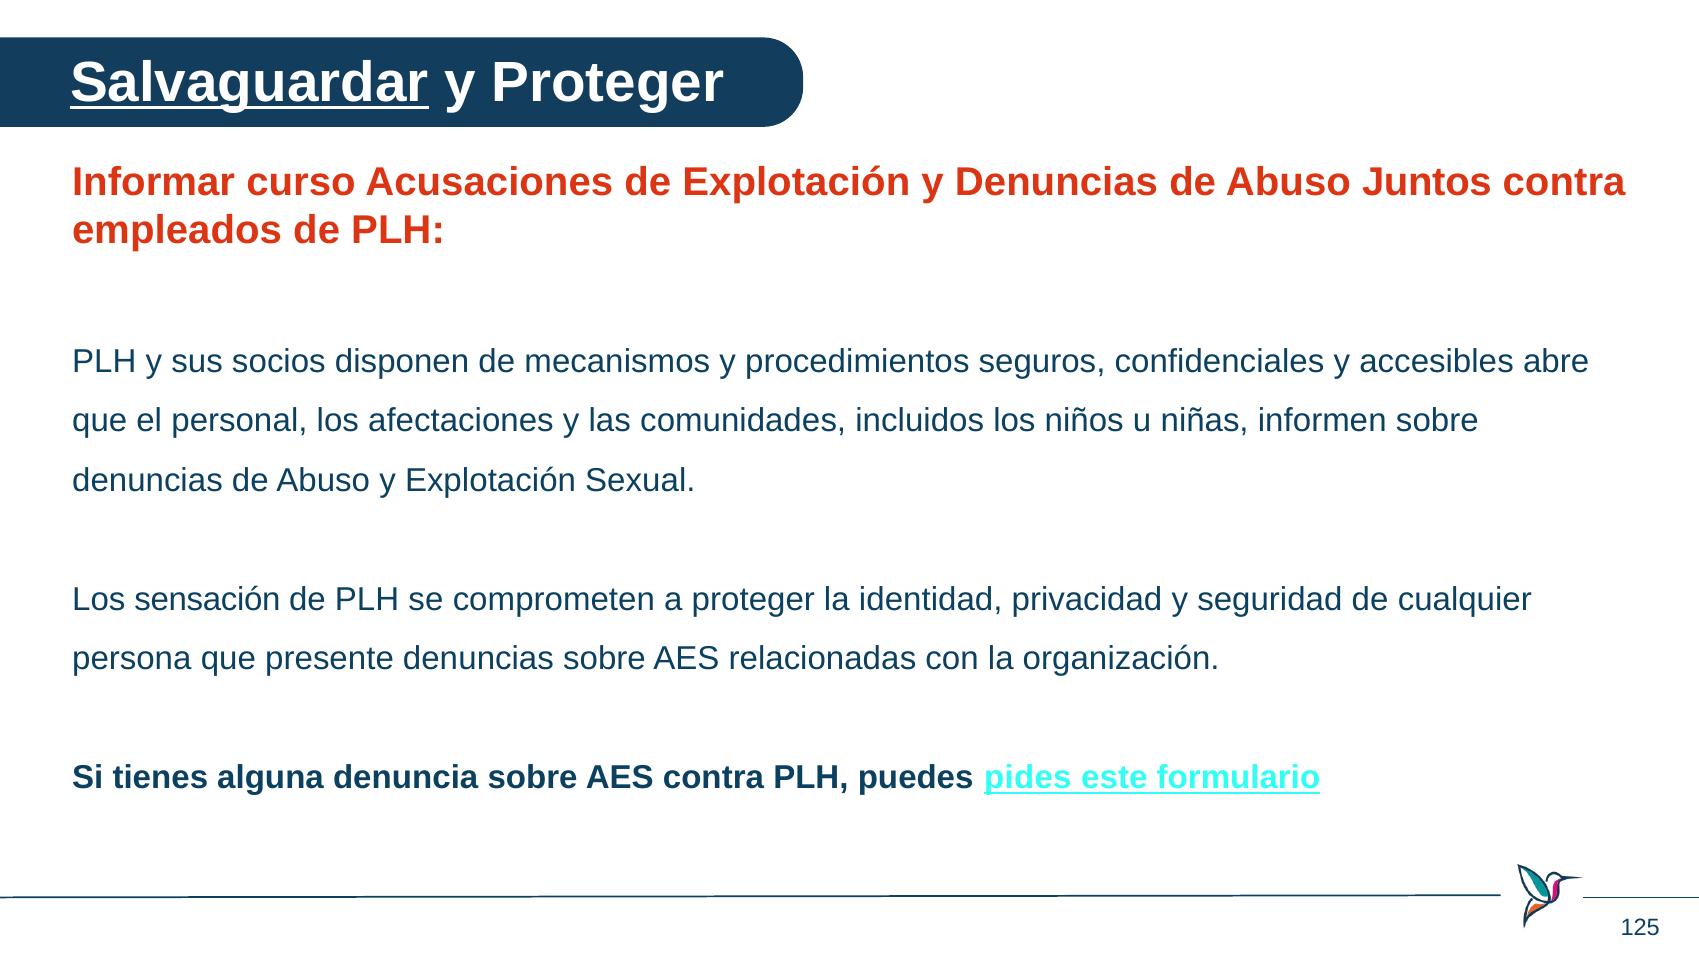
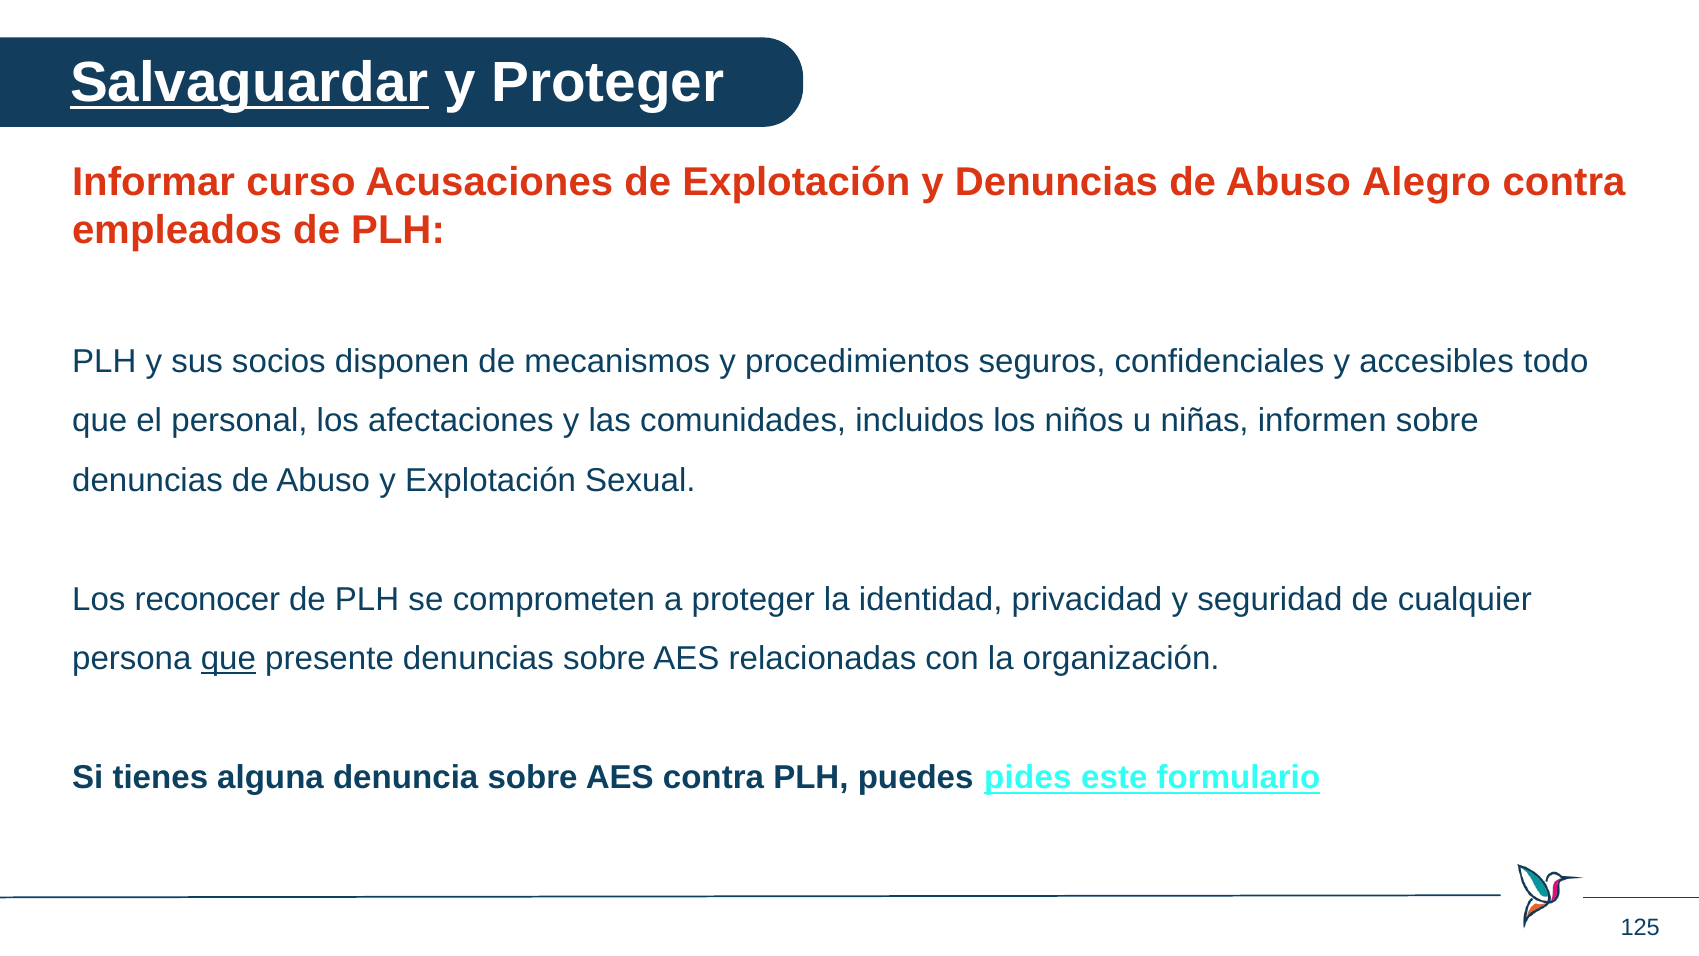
Juntos: Juntos -> Alegro (1426, 182)
abre: abre -> todo (1556, 361)
sensación: sensación -> reconocer (207, 599)
que underline: none -> present (228, 659)
